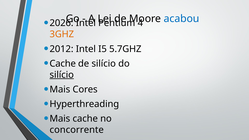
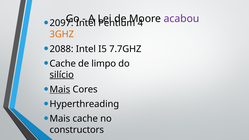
acabou colour: blue -> purple (182, 19)
2026: 2026 -> 2097 (62, 23)
2012: 2012 -> 2088 (62, 49)
5.7GHZ: 5.7GHZ -> 7.7GHZ (125, 49)
de silício: silício -> limpo (104, 64)
Mais underline: none -> present (60, 89)
concorrente: concorrente -> constructors (77, 130)
